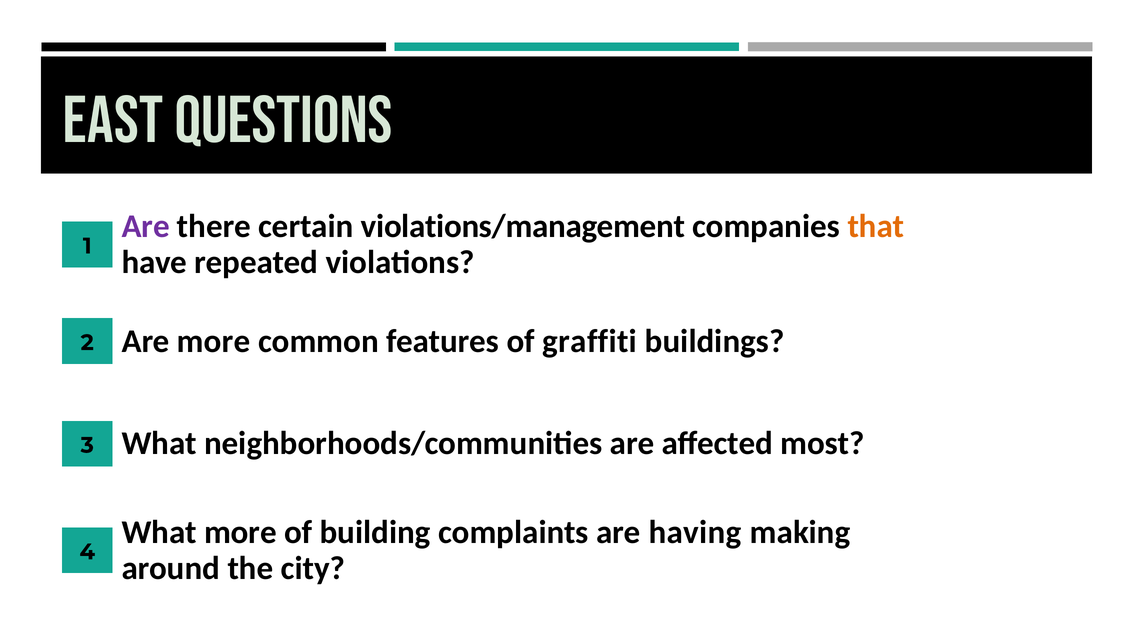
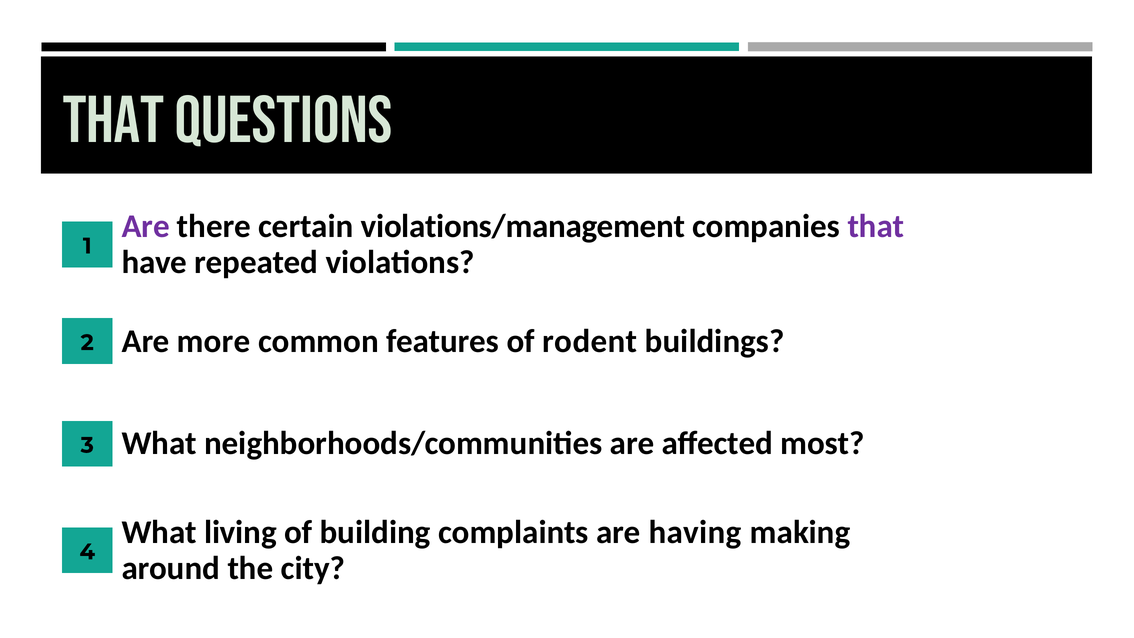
East: East -> That (113, 120)
that colour: orange -> purple (876, 226)
graffiti: graffiti -> rodent (590, 341)
What more: more -> living (240, 532)
